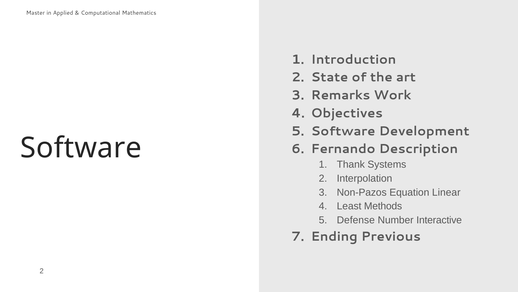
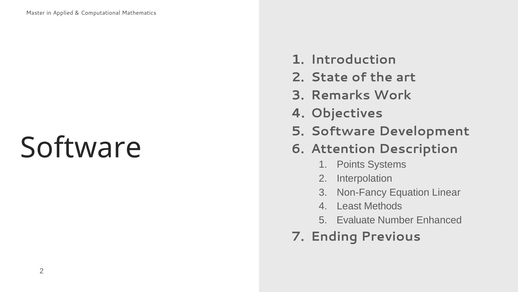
Fernando: Fernando -> Attention (343, 149)
Thank: Thank -> Points (351, 164)
Non-Pazos: Non-Pazos -> Non-Fancy (362, 192)
Defense: Defense -> Evaluate (356, 220)
Interactive: Interactive -> Enhanced (439, 220)
